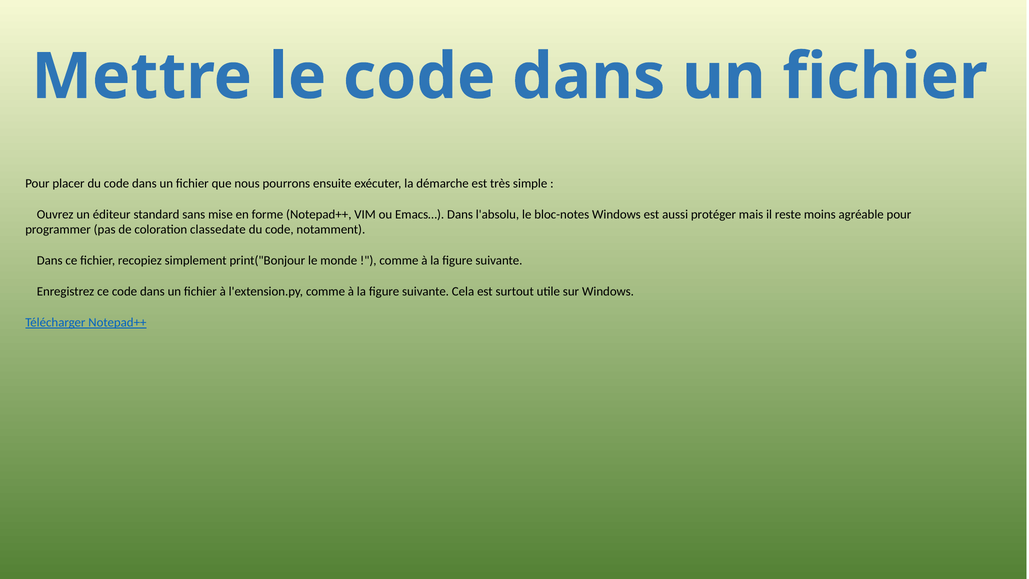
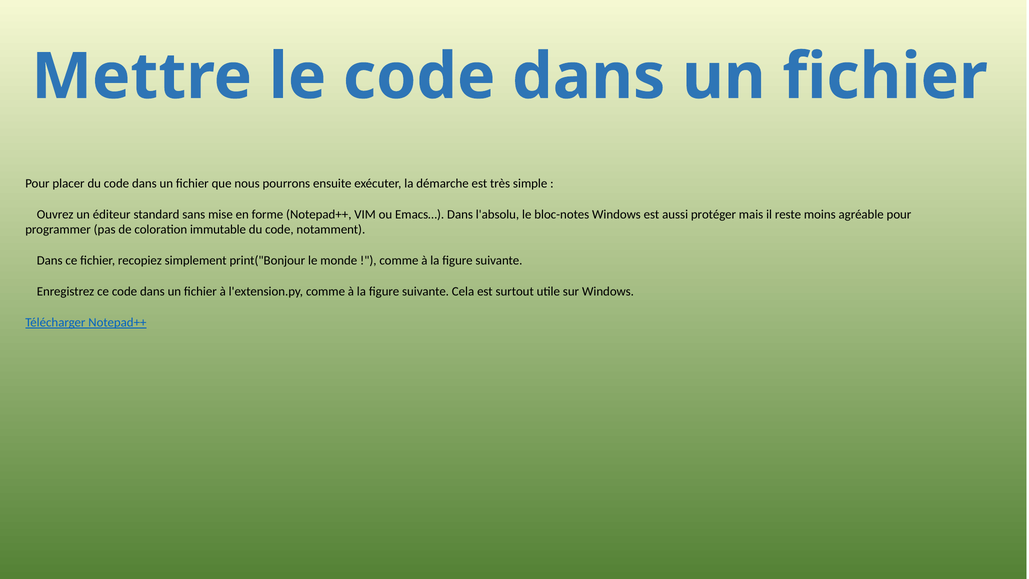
classedate: classedate -> immutable (218, 230)
